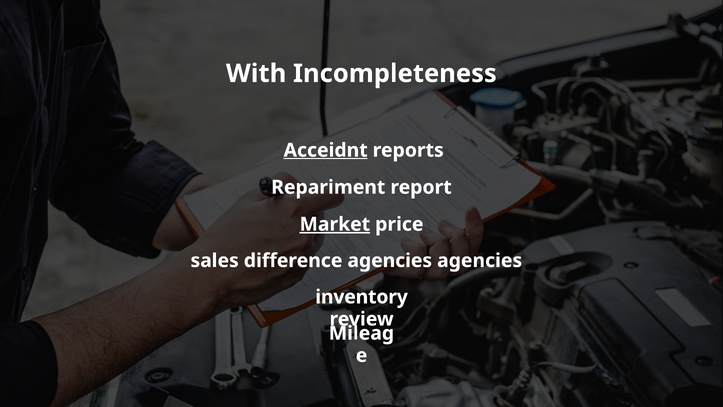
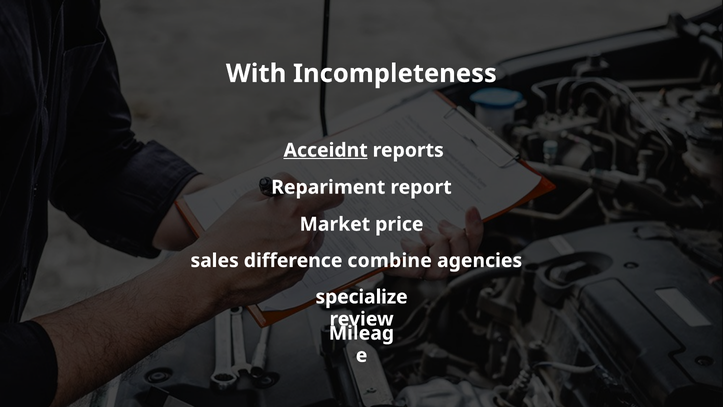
Market underline: present -> none (335, 224)
difference agencies: agencies -> combine (390, 260)
inventory: inventory -> specialize (362, 297)
